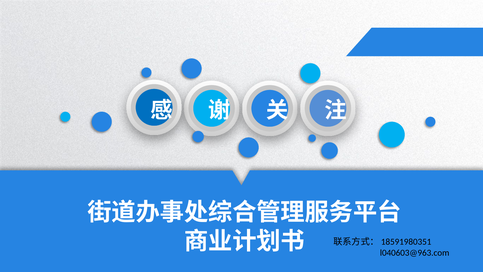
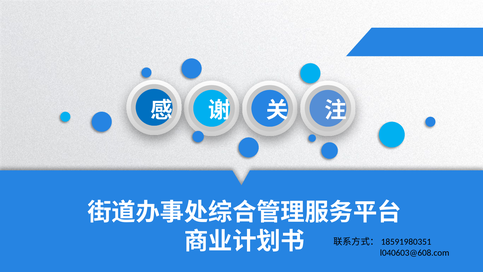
l040603@963.com: l040603@963.com -> l040603@608.com (415, 252)
